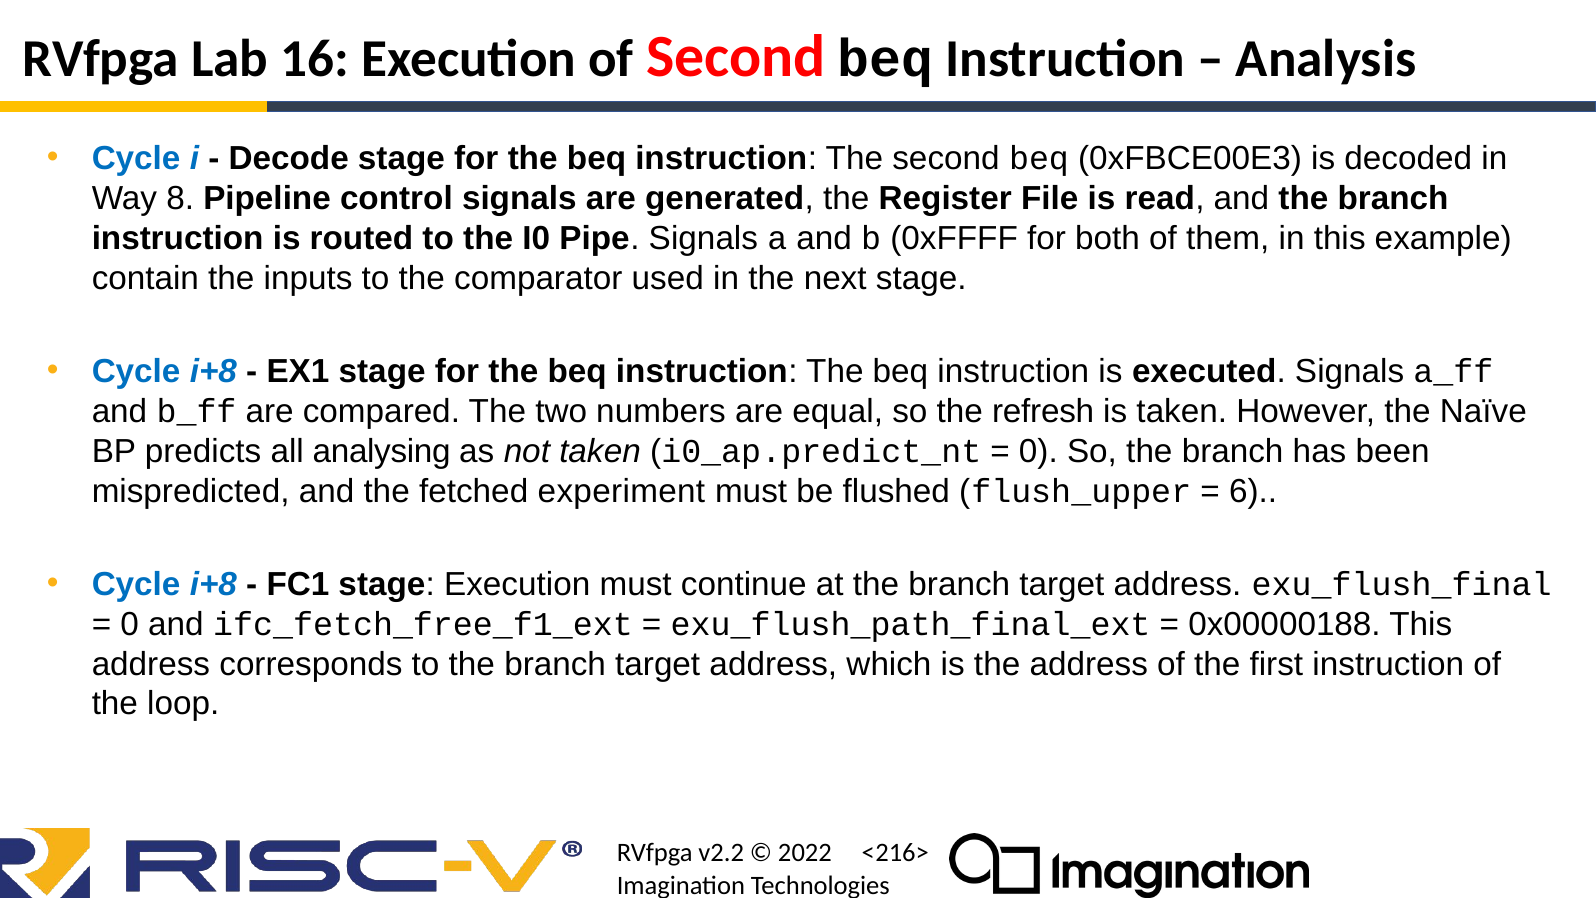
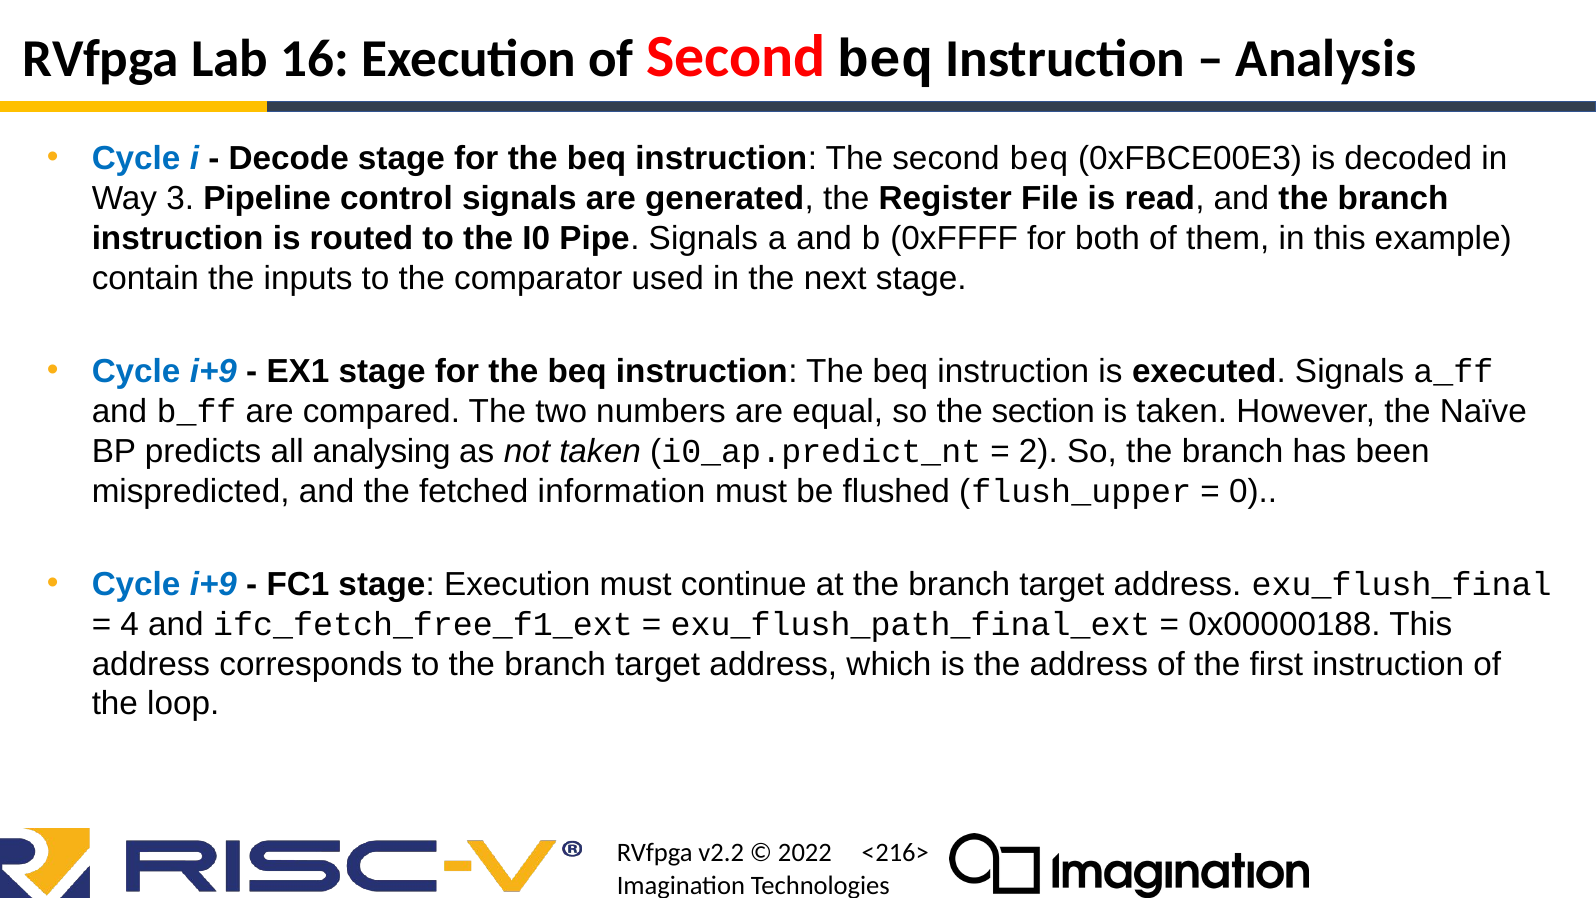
8: 8 -> 3 (180, 198)
i+8: i+8 -> i+9 (213, 371)
refresh: refresh -> section (1043, 411)
0: 0 -> 2 (1038, 451)
experiment: experiment -> information (621, 491)
6: 6 -> 0 (1253, 491)
i+8: i+8 -> i+9 (213, 584)
0: 0 -> 4 (130, 624)
